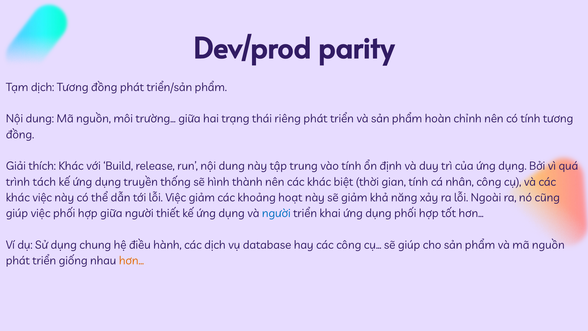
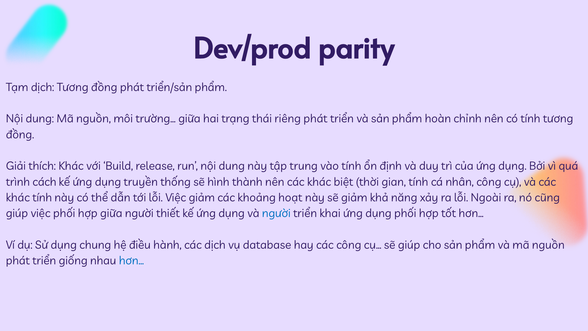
tách: tách -> cách (44, 182)
khác việc: việc -> tính (42, 198)
hơn… colour: orange -> blue (131, 261)
